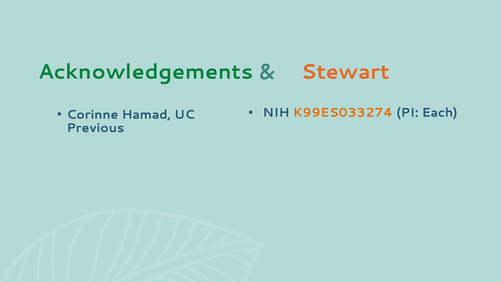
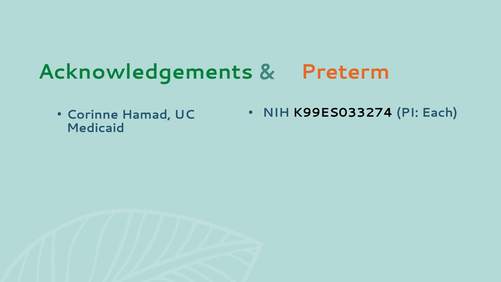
Stewart: Stewart -> Preterm (345, 72)
K99ES033274 colour: orange -> black (343, 113)
Previous: Previous -> Medicaid (95, 128)
